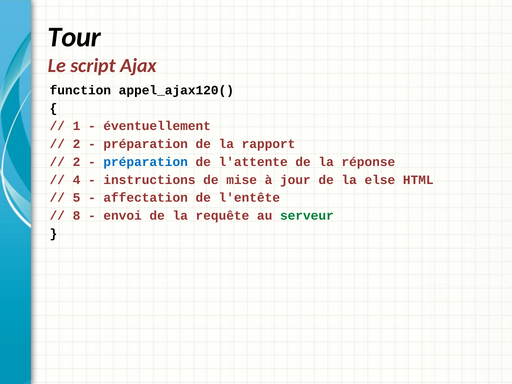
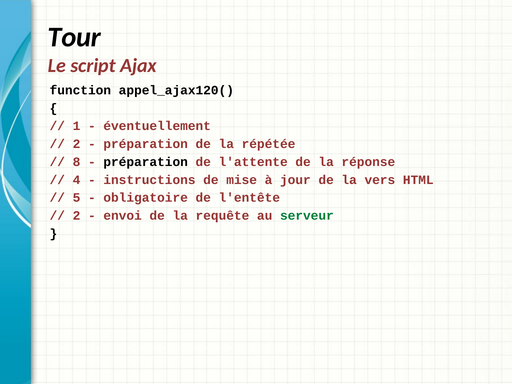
rapport: rapport -> répétée (269, 144)
2: 2 -> 8 (77, 162)
préparation colour: blue -> black (146, 162)
else: else -> vers (380, 180)
affectation: affectation -> obligatoire (146, 198)
8: 8 -> 2 (77, 216)
